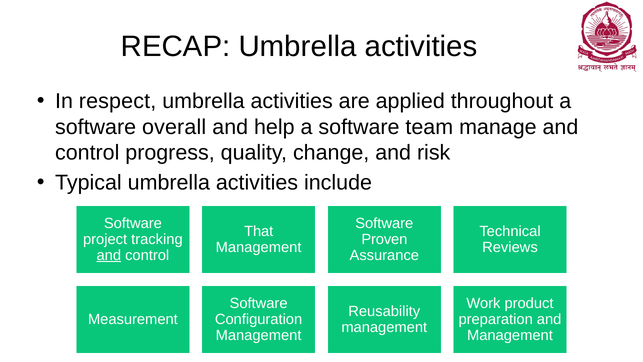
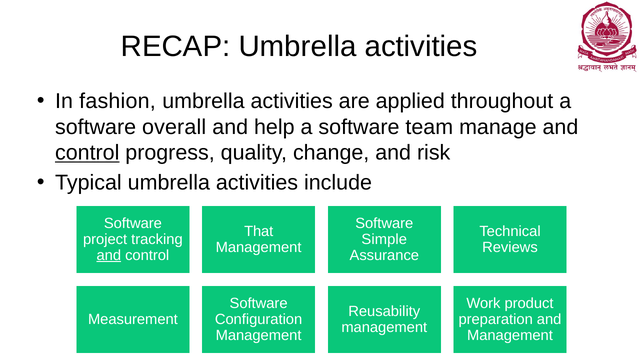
respect: respect -> fashion (117, 101)
control underline: none -> present (87, 153)
Proven: Proven -> Simple (384, 239)
